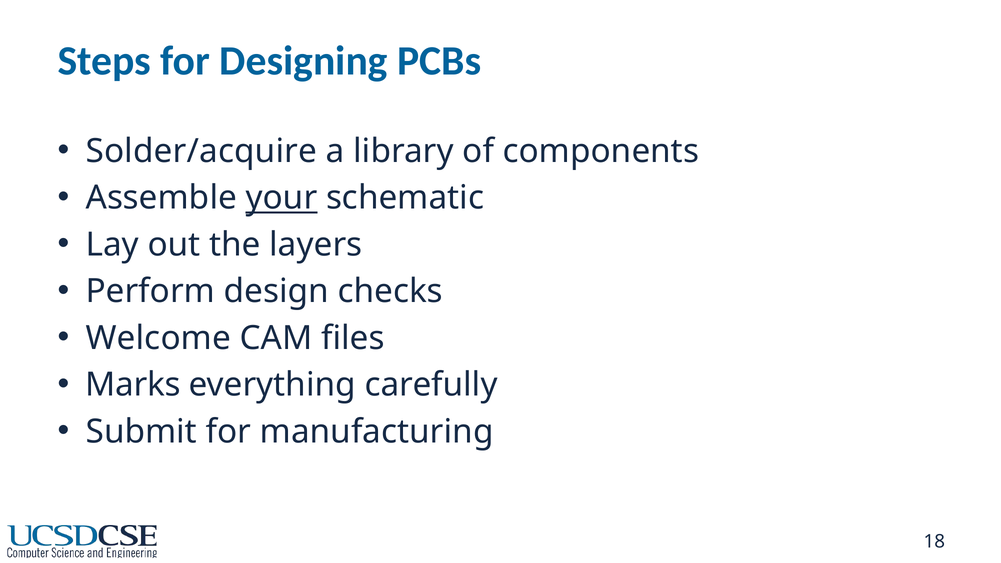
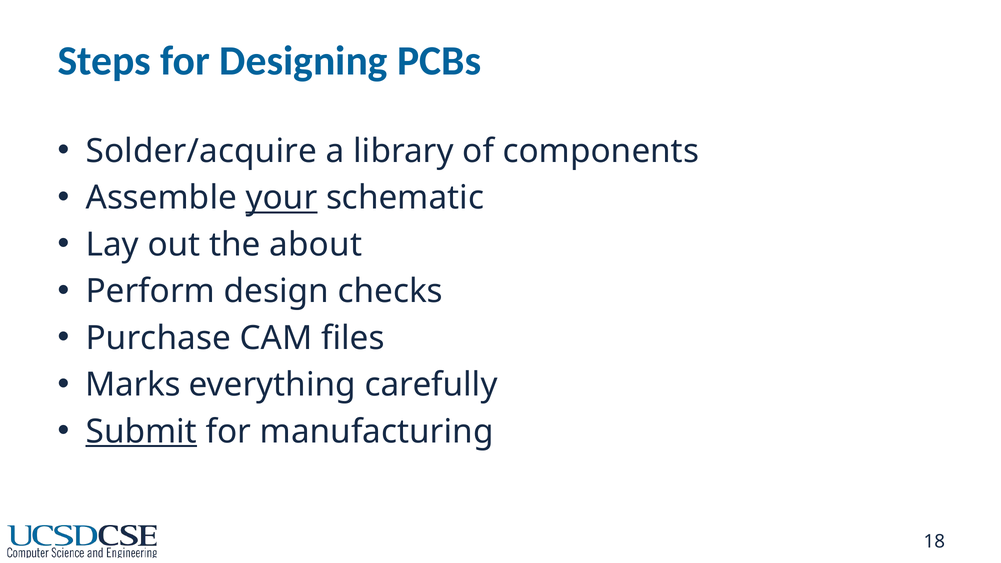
layers: layers -> about (316, 245)
Welcome: Welcome -> Purchase (158, 338)
Submit underline: none -> present (141, 432)
